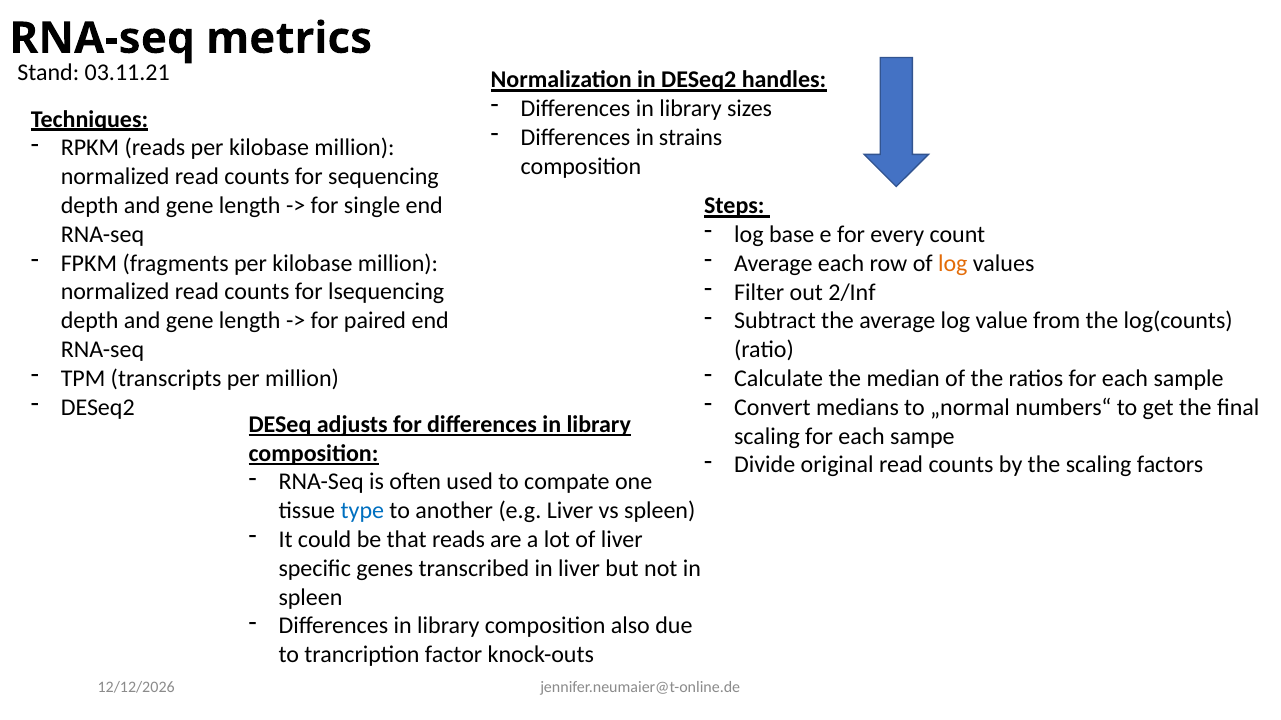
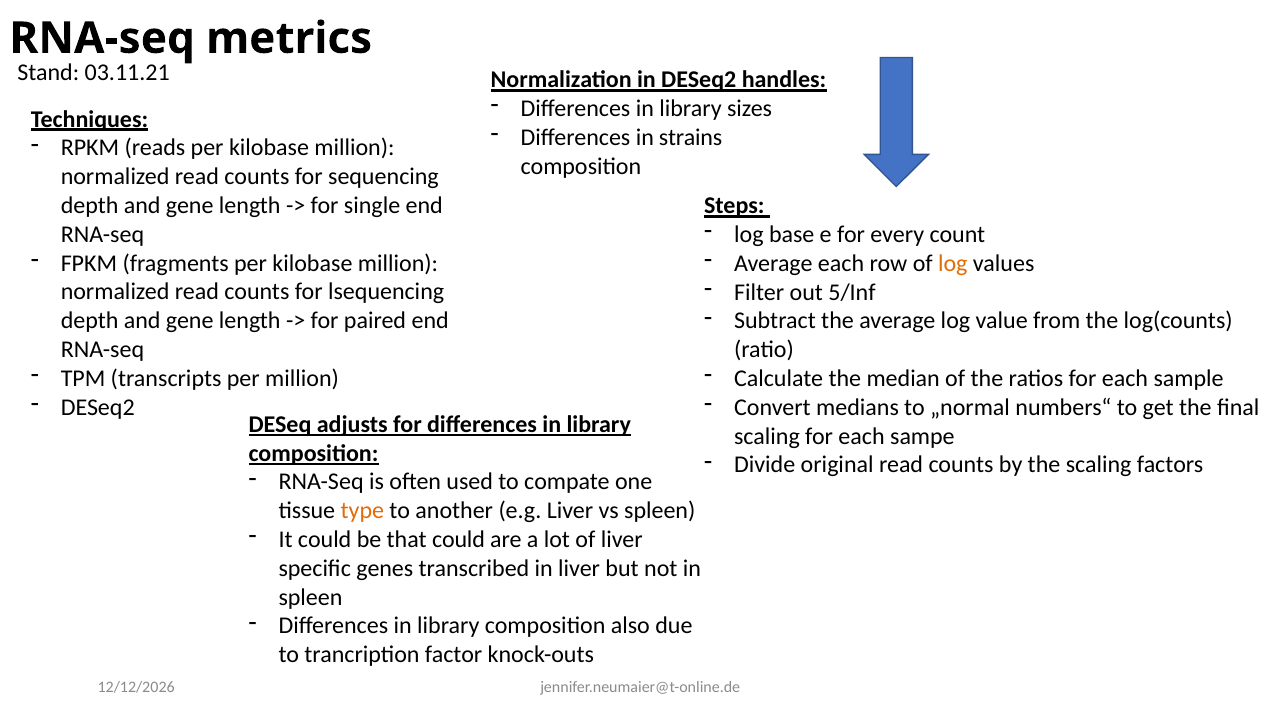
2/Inf: 2/Inf -> 5/Inf (852, 292)
type colour: blue -> orange (362, 511)
that reads: reads -> could (459, 540)
